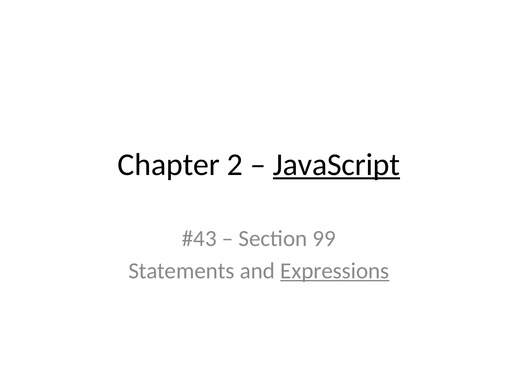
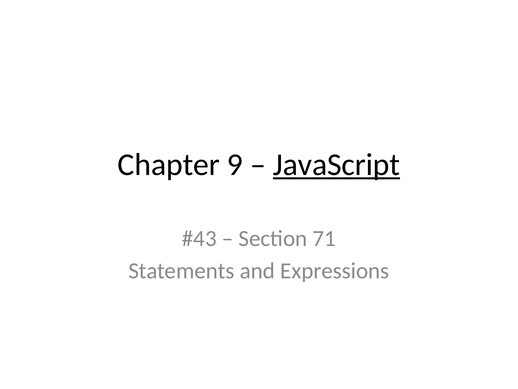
2: 2 -> 9 (235, 165)
99: 99 -> 71 (324, 238)
Expressions underline: present -> none (335, 270)
